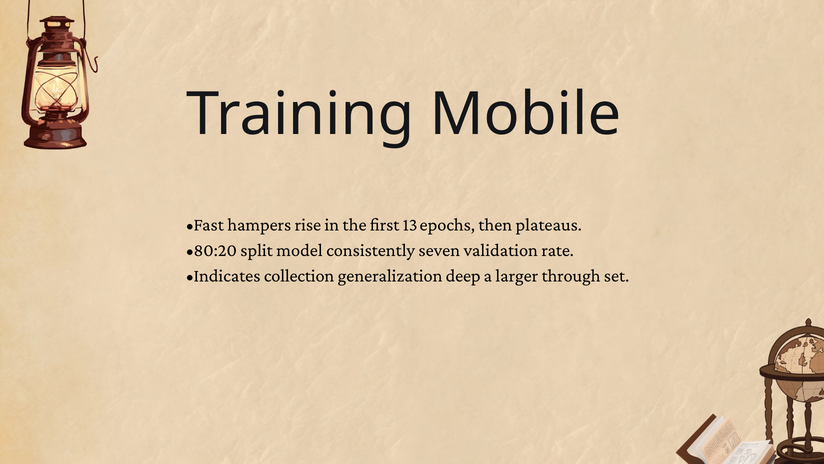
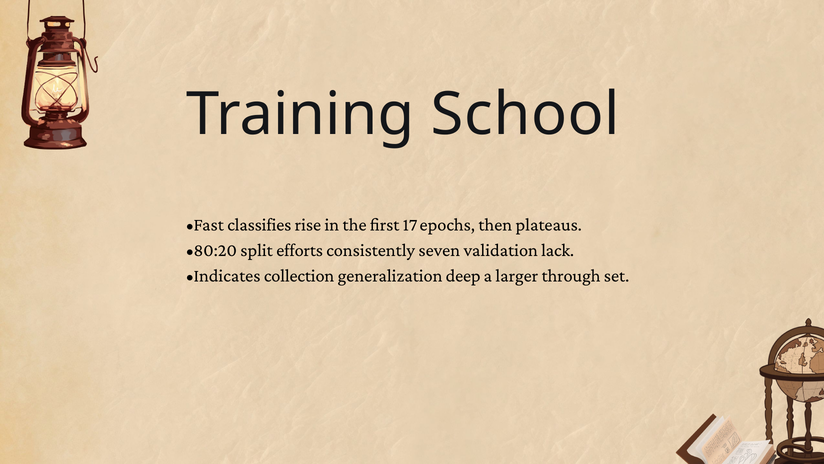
Mobile: Mobile -> School (525, 115)
hampers: hampers -> classifies (259, 224)
13: 13 -> 17 (410, 224)
model: model -> efforts (300, 250)
rate: rate -> lack (558, 250)
